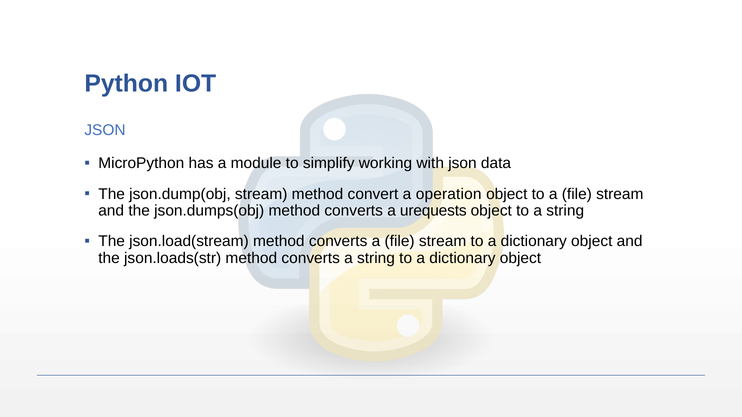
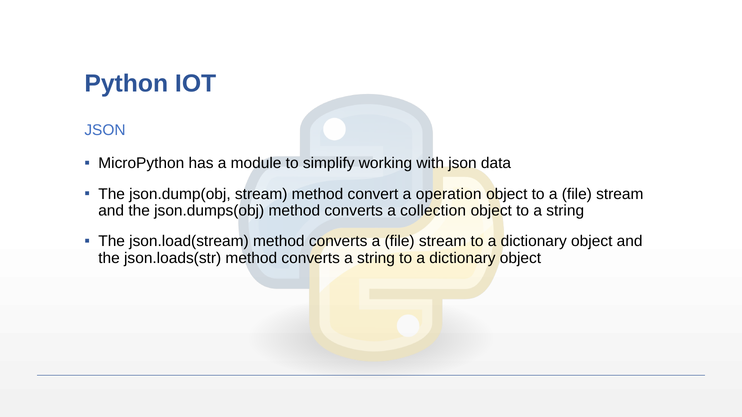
urequests: urequests -> collection (433, 211)
